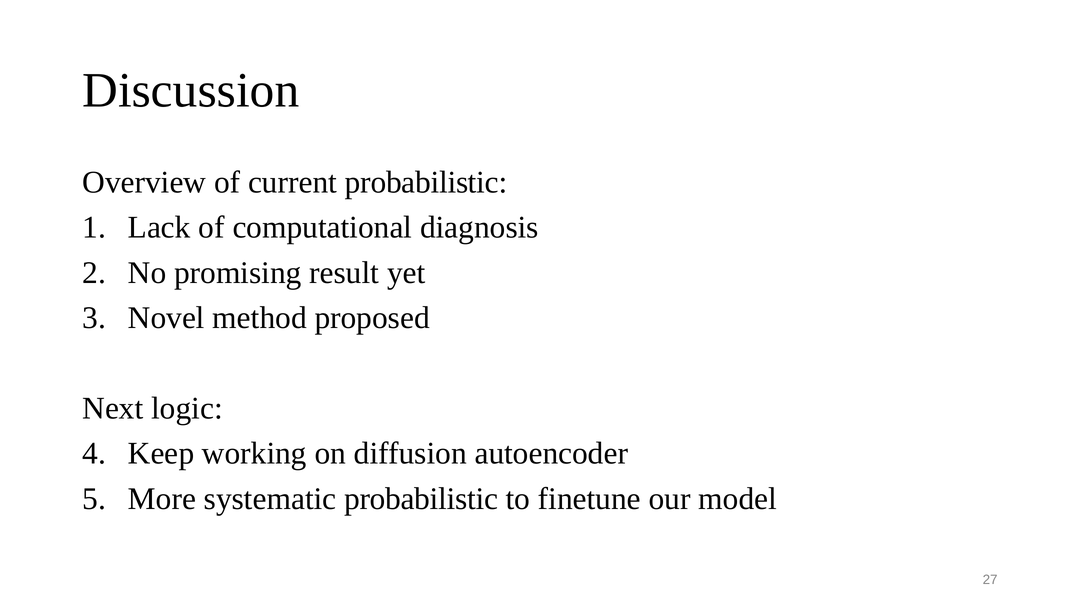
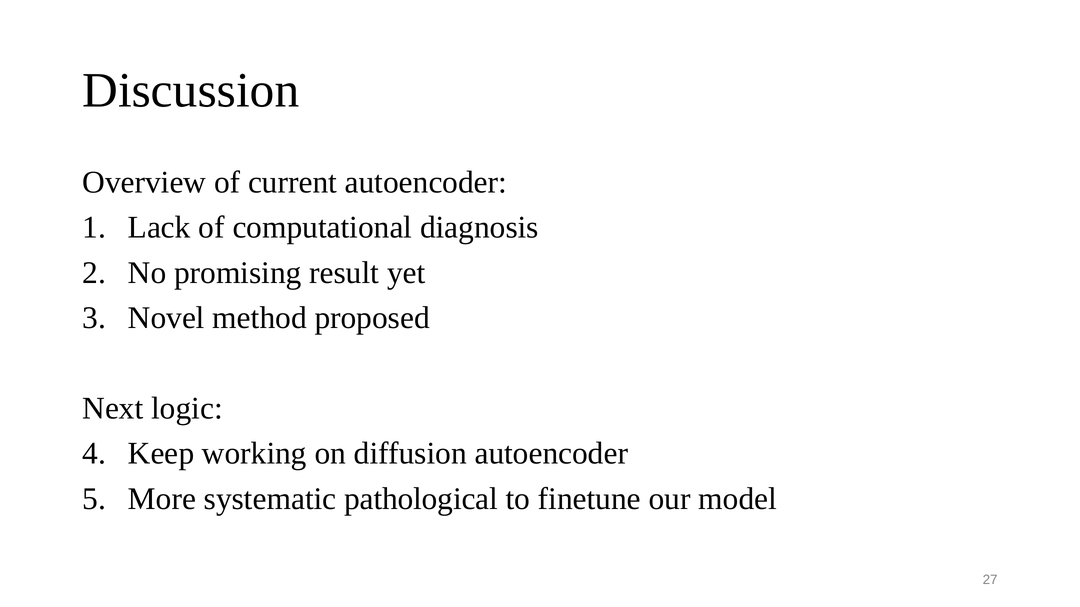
current probabilistic: probabilistic -> autoencoder (426, 183)
systematic probabilistic: probabilistic -> pathological (421, 499)
